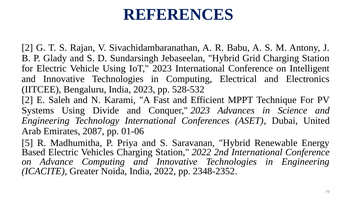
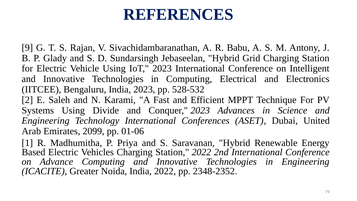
2: 2 -> 9 (27, 48)
2087: 2087 -> 2099 (94, 131)
5: 5 -> 1 (27, 143)
